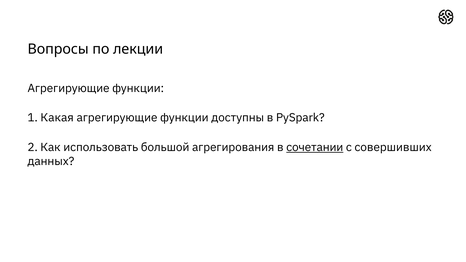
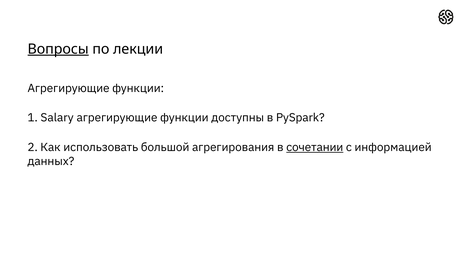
Вопросы underline: none -> present (58, 49)
Какая: Какая -> Salary (57, 118)
совершивших: совершивших -> информацией (393, 147)
